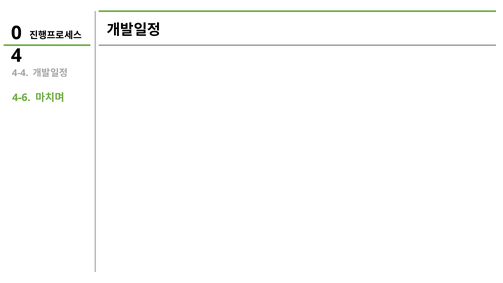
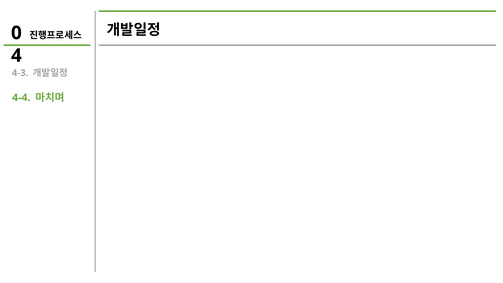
4-4: 4-4 -> 4-3 (20, 73)
4-6: 4-6 -> 4-4 (21, 98)
